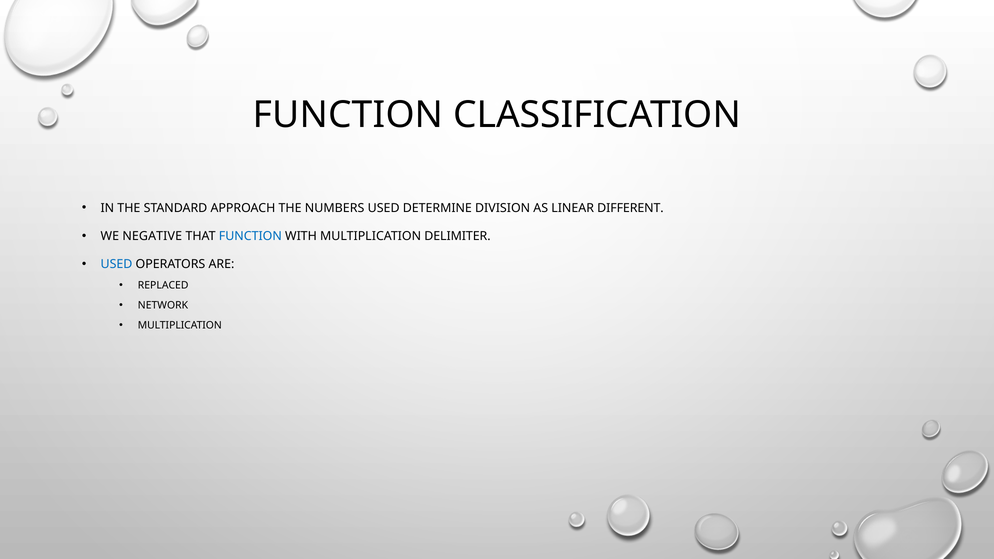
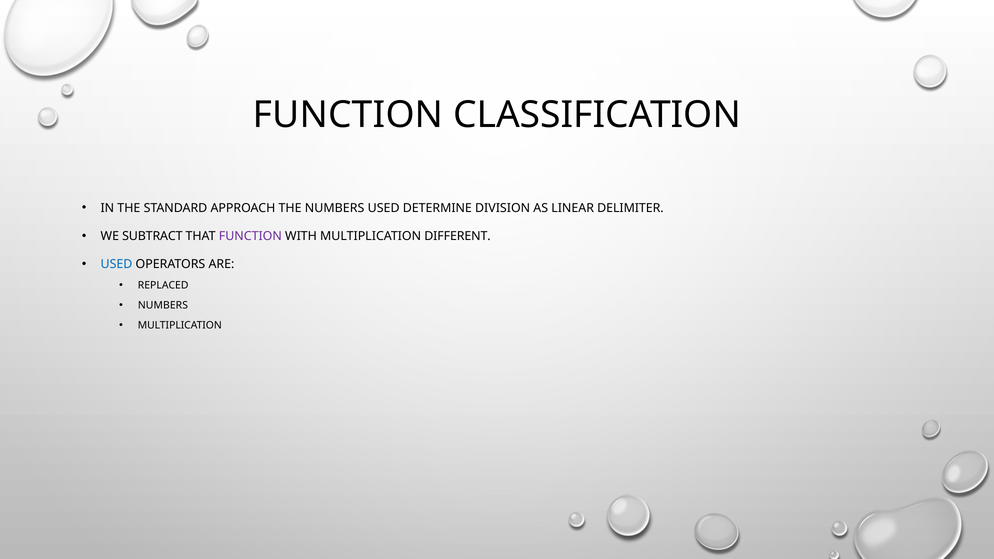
DIFFERENT: DIFFERENT -> DELIMITER (630, 208)
NEGATIVE: NEGATIVE -> SUBTRACT (152, 236)
FUNCTION colour: blue -> purple (250, 236)
DELIMITER: DELIMITER -> DIFFERENT (457, 236)
NETWORK: NETWORK -> NUMBERS (163, 306)
